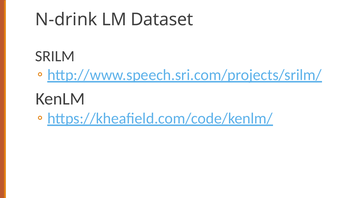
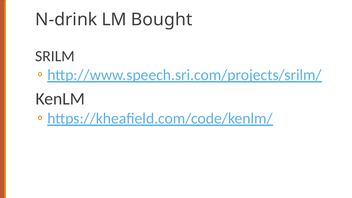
Dataset: Dataset -> Bought (162, 20)
